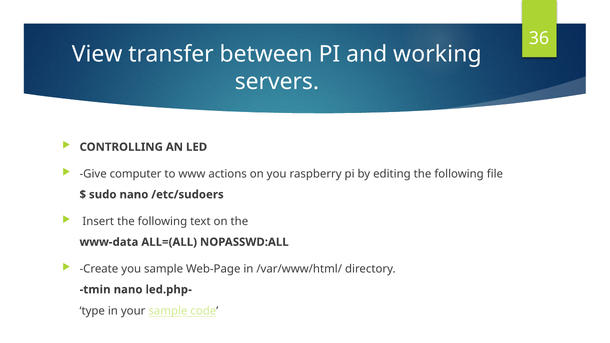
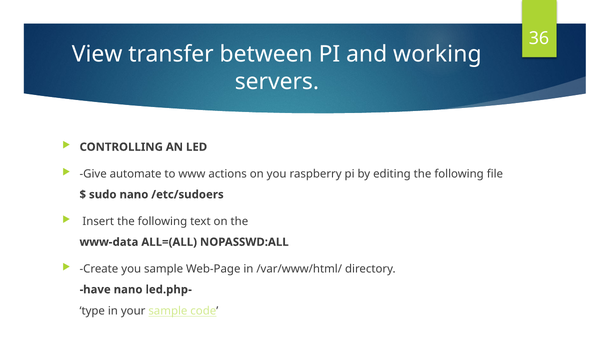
computer: computer -> automate (136, 174)
tmin: tmin -> have (95, 290)
